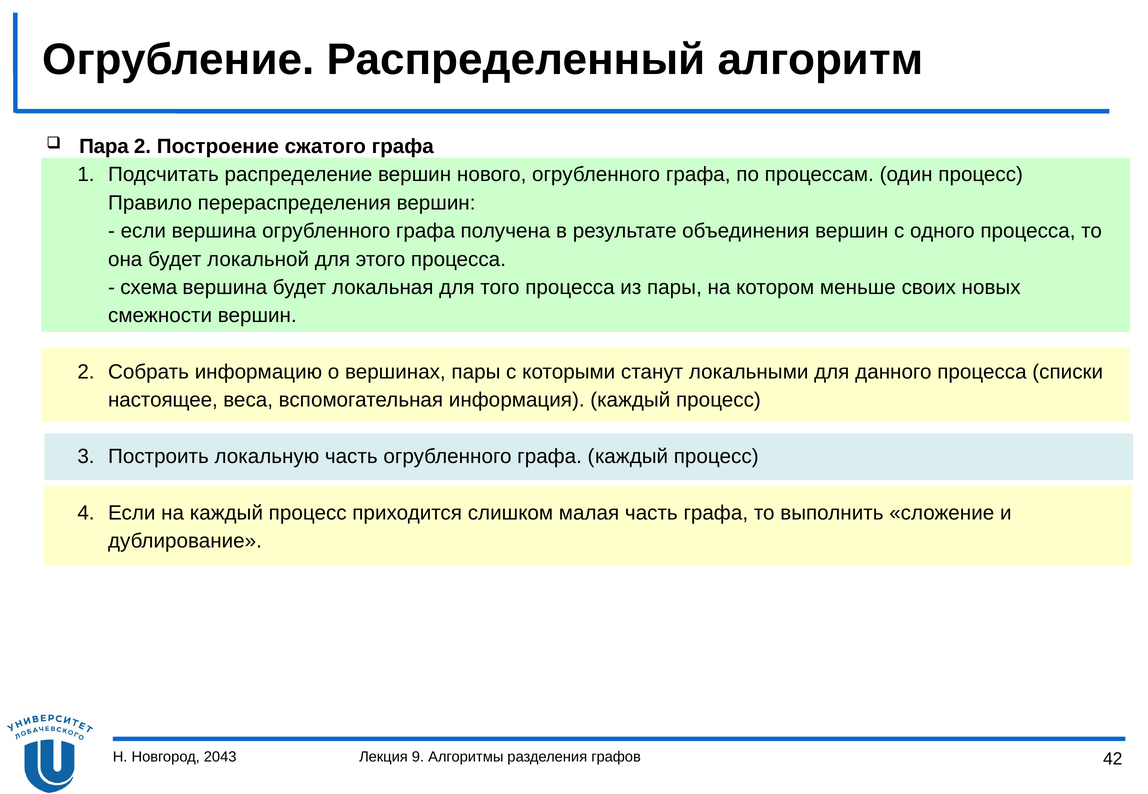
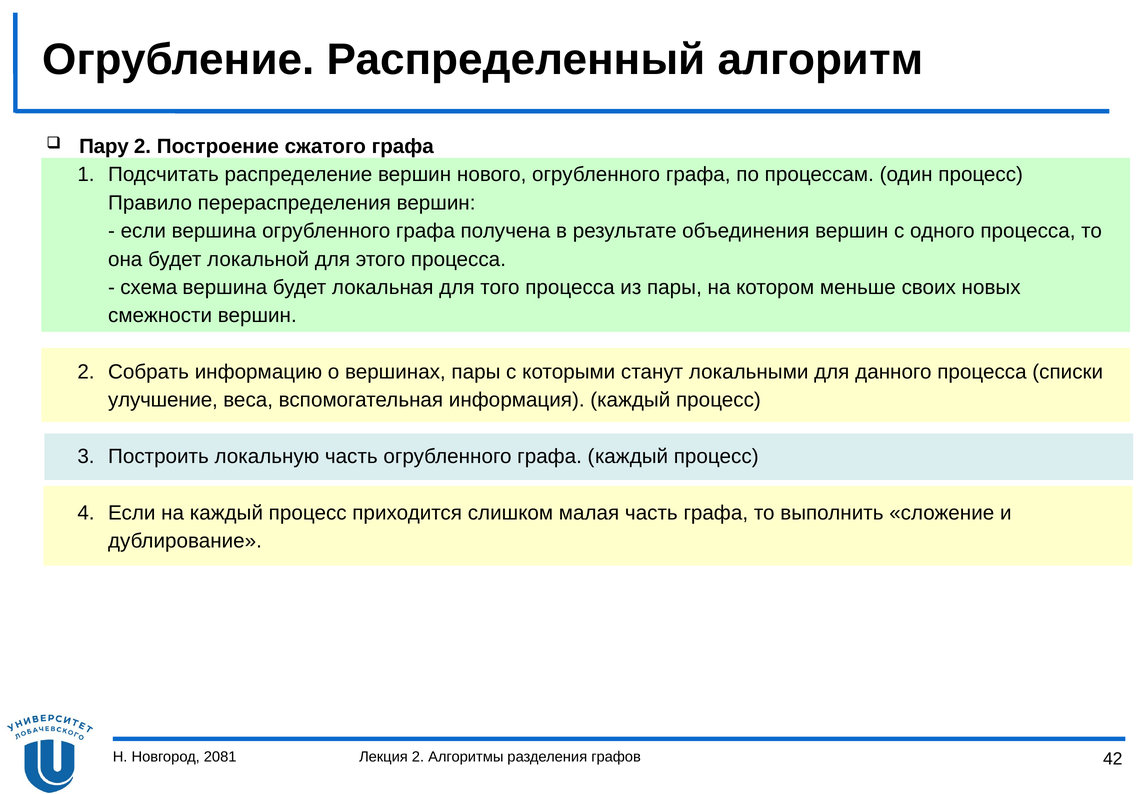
Пара: Пара -> Пару (104, 147)
настоящее: настоящее -> улучшение (163, 400)
2043: 2043 -> 2081 (220, 758)
Лекция 9: 9 -> 2 (418, 758)
